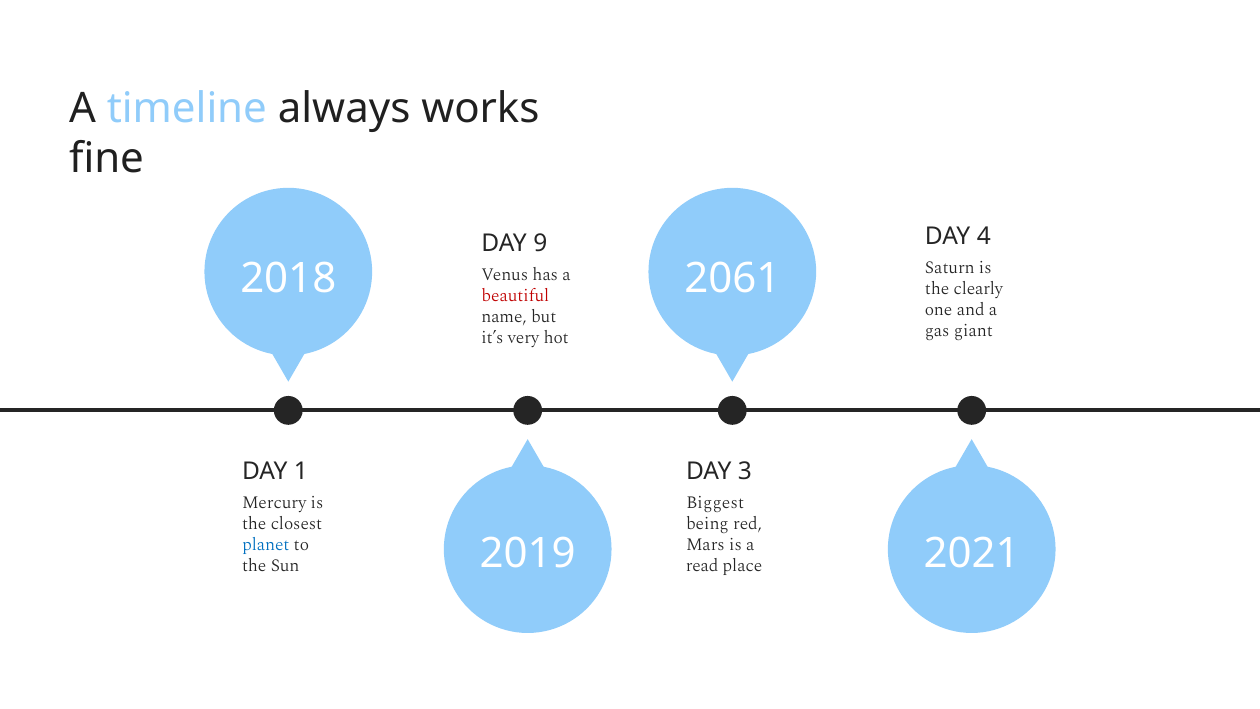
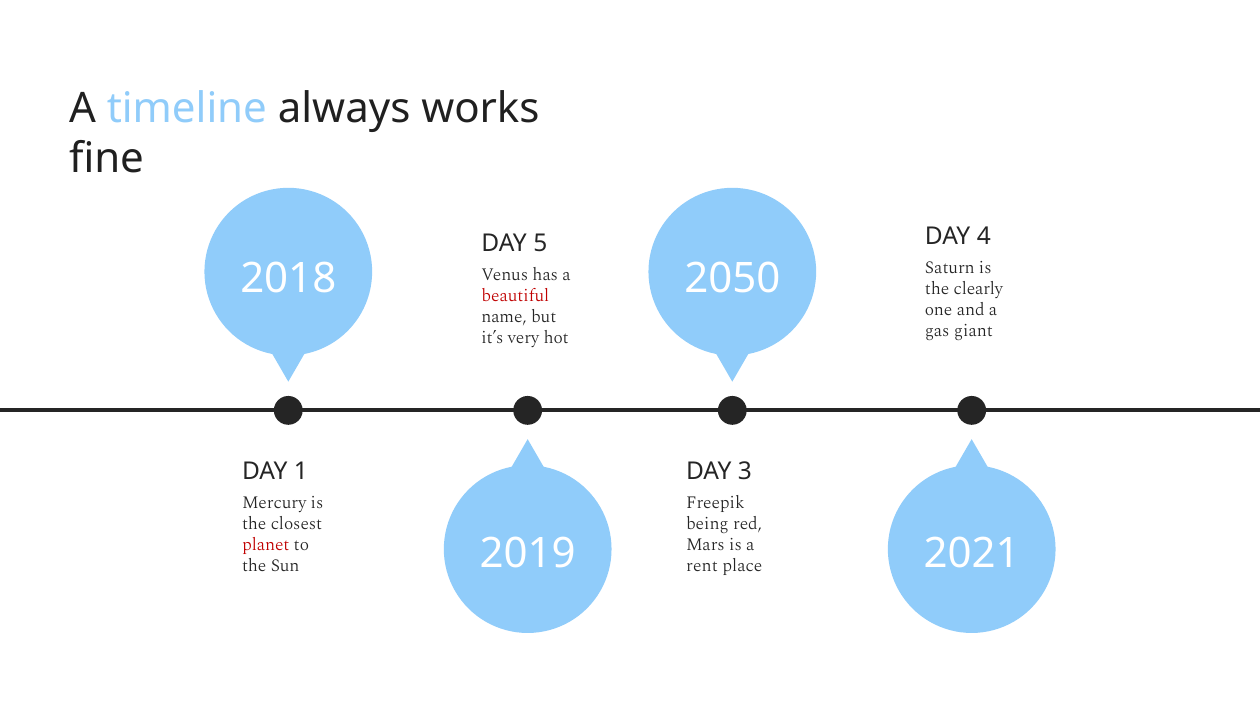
9: 9 -> 5 (540, 244)
2061: 2061 -> 2050 (732, 278)
Biggest: Biggest -> Freepik (715, 503)
planet colour: blue -> red (266, 545)
read: read -> rent (702, 566)
